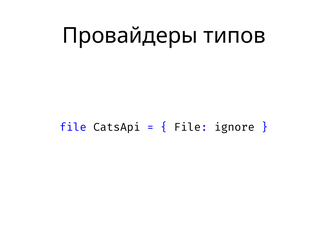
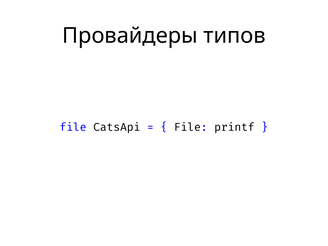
ignore: ignore -> printf (234, 127)
